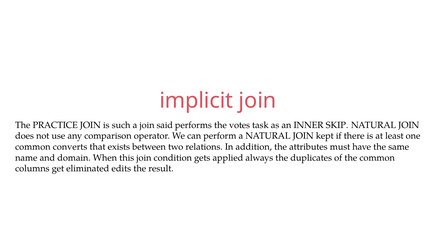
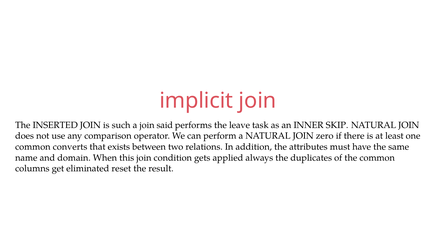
PRACTICE: PRACTICE -> INSERTED (55, 125)
votes: votes -> leave (240, 125)
kept: kept -> zero (325, 136)
edits: edits -> reset (121, 169)
